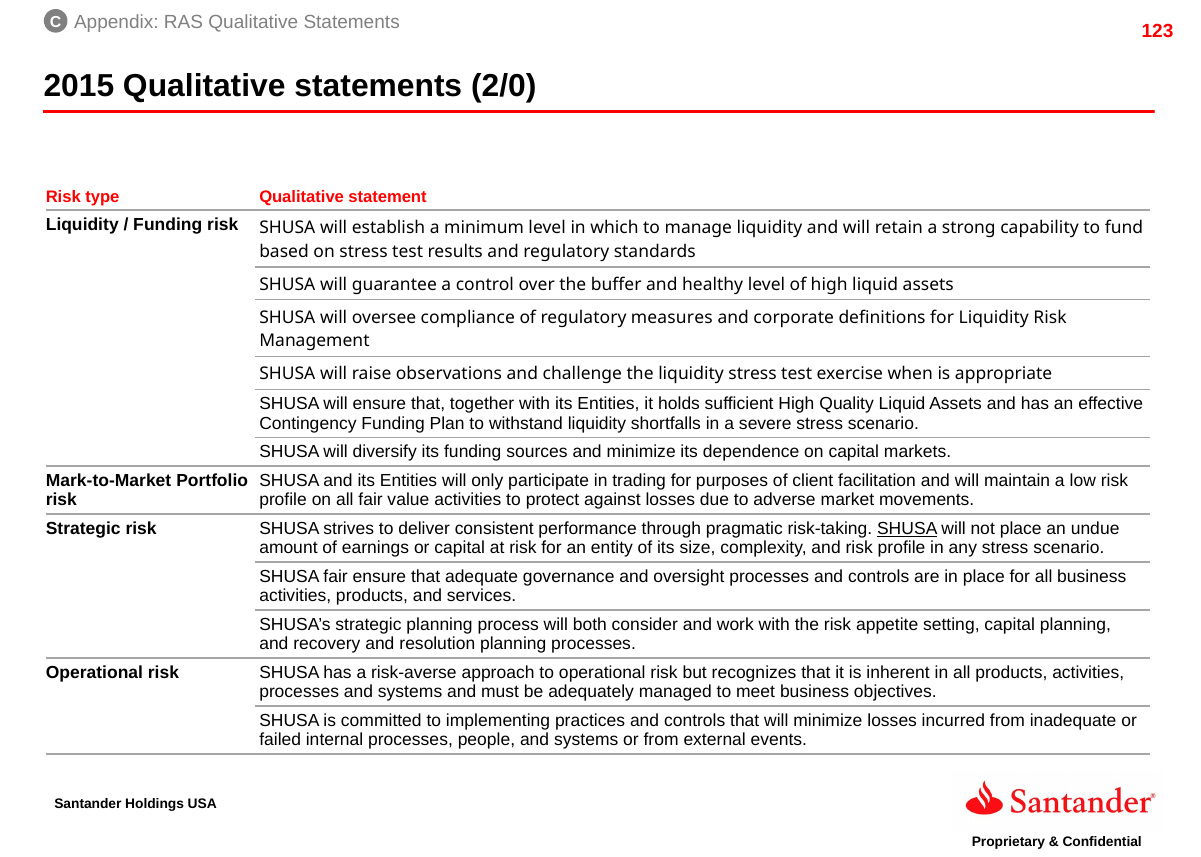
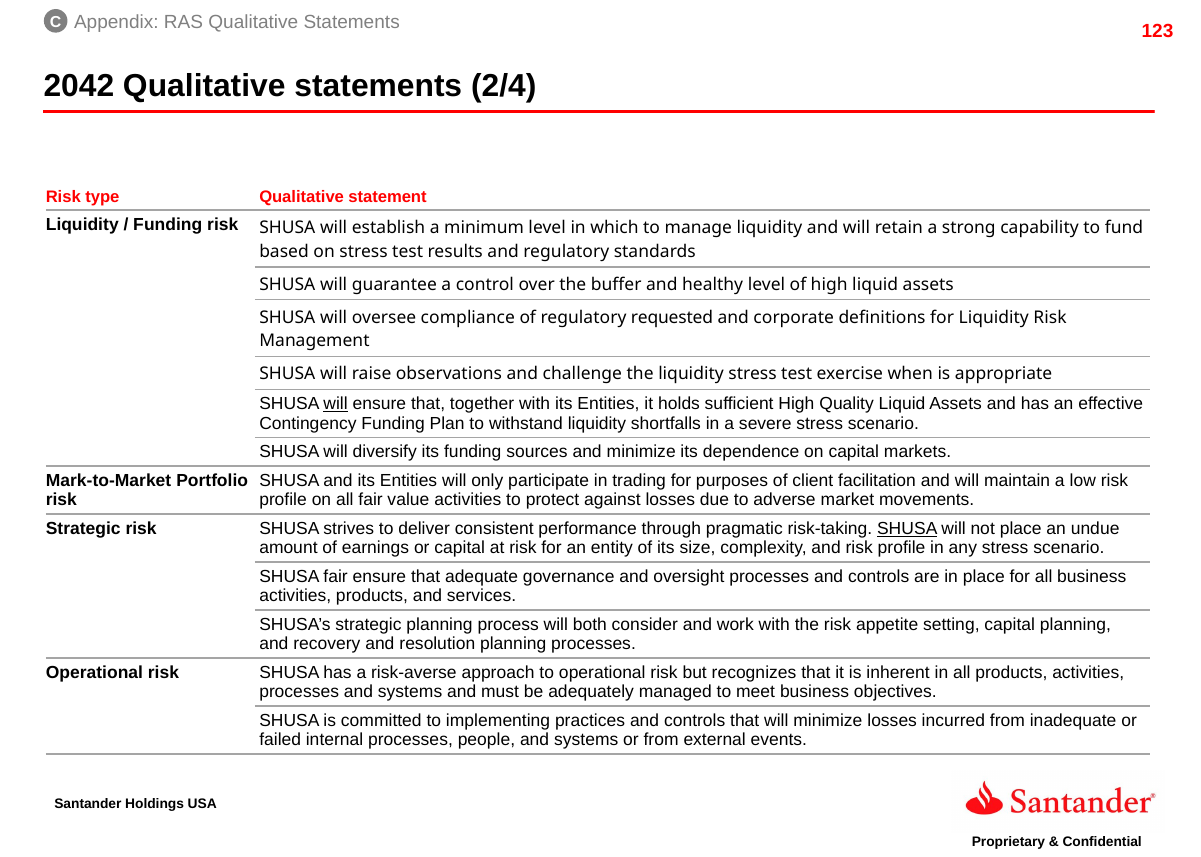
2015: 2015 -> 2042 (79, 86)
2/0: 2/0 -> 2/4 (504, 86)
measures: measures -> requested (672, 318)
will underline: none -> present (336, 404)
